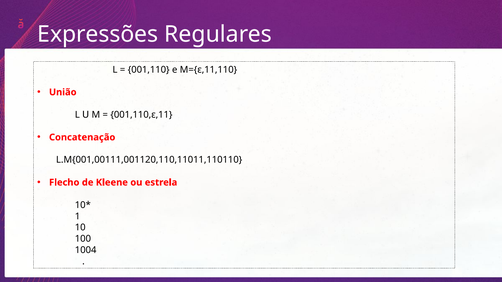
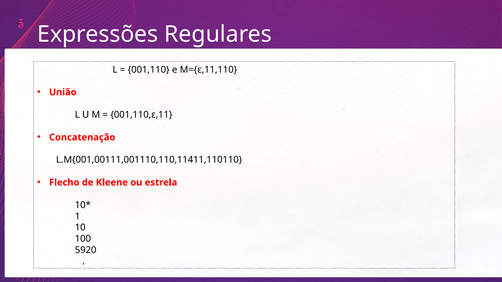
L.M{001,00111,001120,110,11011,110110: L.M{001,00111,001120,110,11011,110110 -> L.M{001,00111,001110,110,11411,110110 (149, 160)
1004: 1004 -> 5920 (86, 250)
